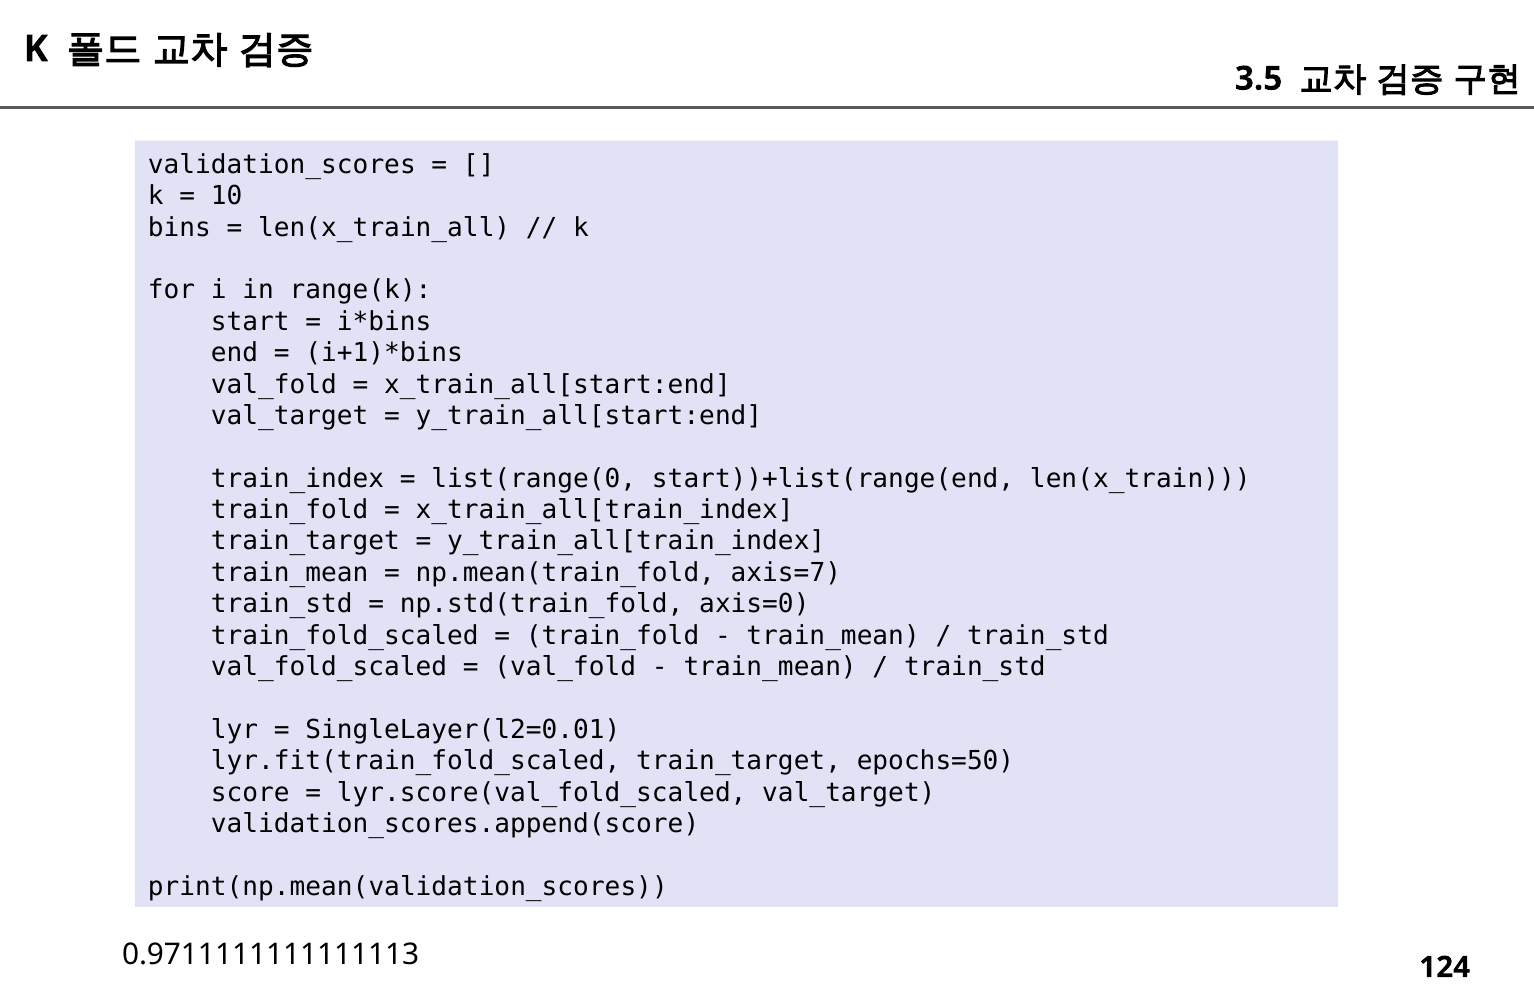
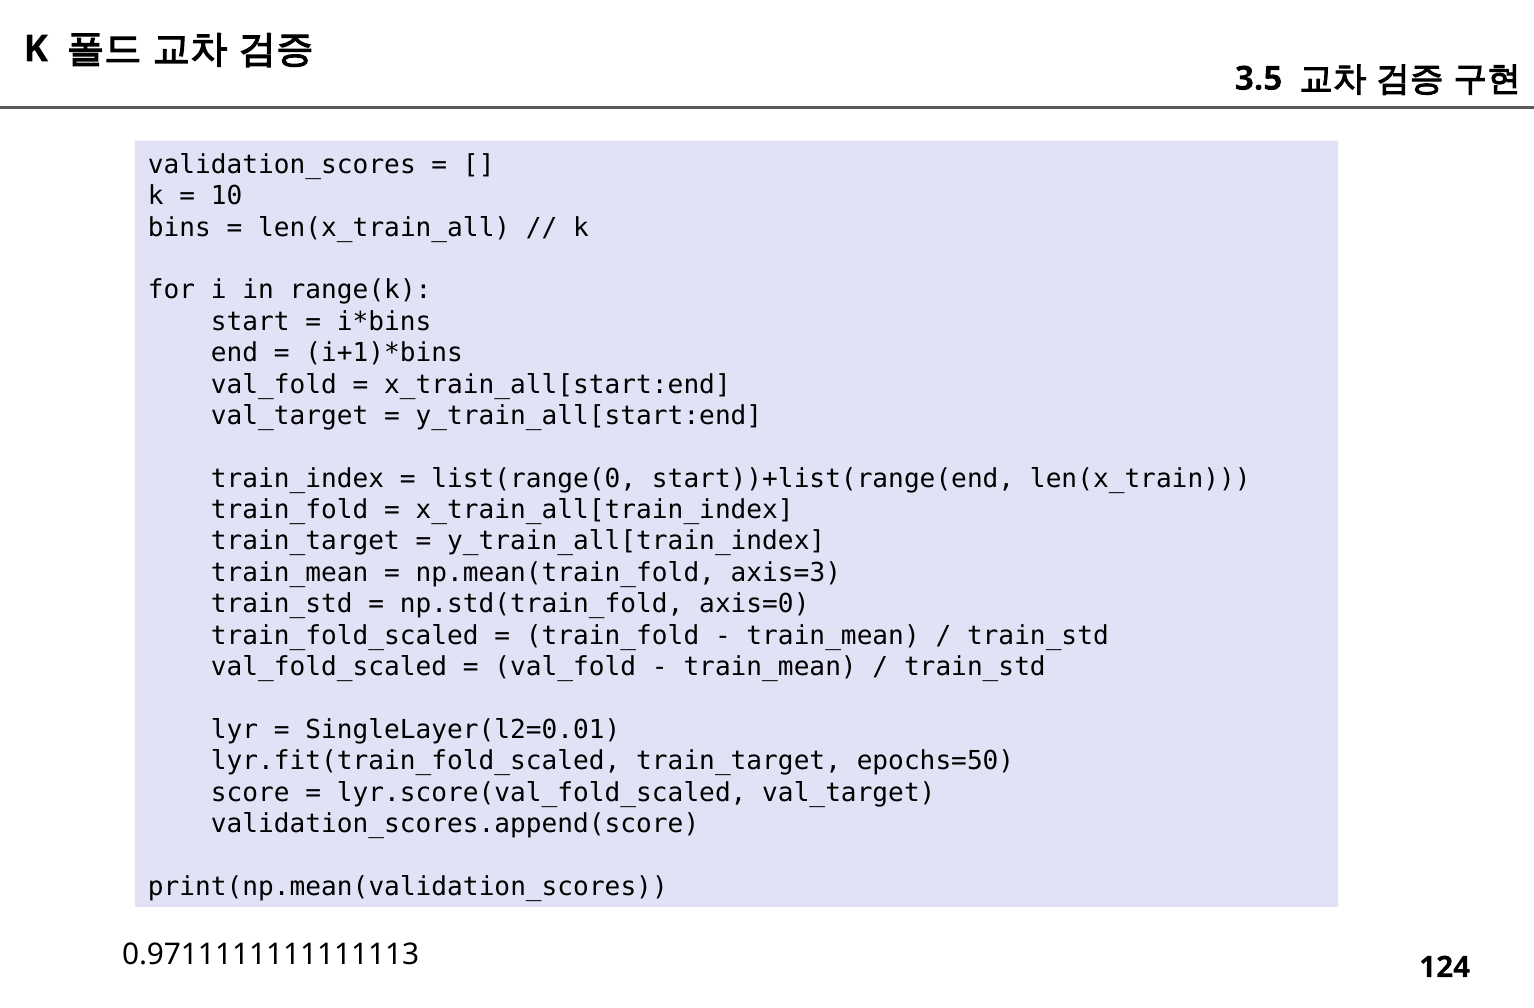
axis=7: axis=7 -> axis=3 (786, 572)
